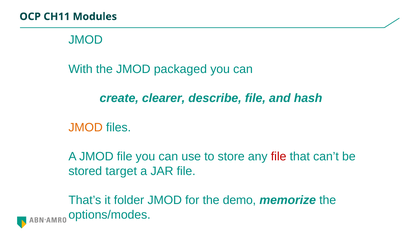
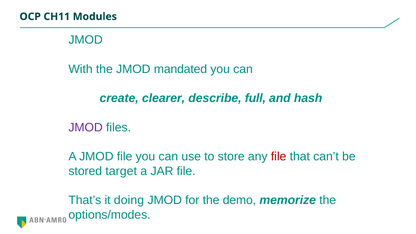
packaged: packaged -> mandated (180, 69)
describe file: file -> full (255, 98)
JMOD colour: orange -> purple (86, 127)
folder: folder -> doing (129, 200)
